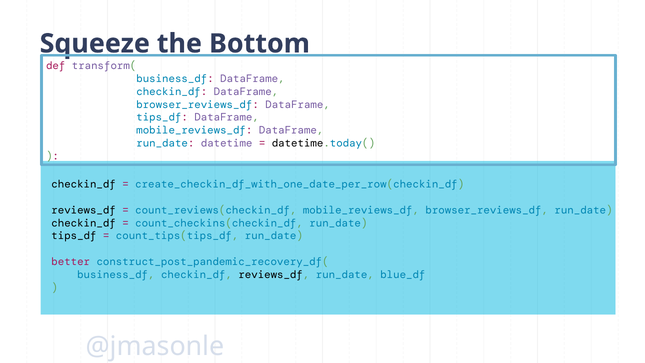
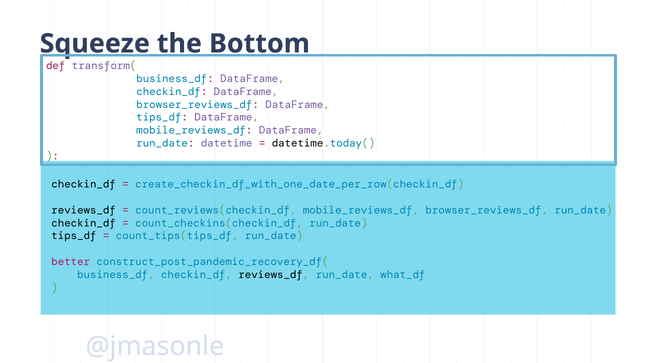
blue_df: blue_df -> what_df (403, 274)
